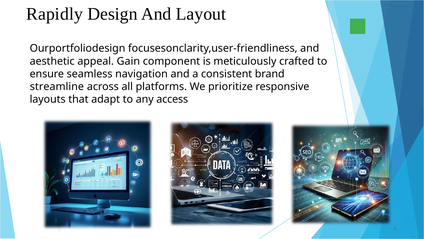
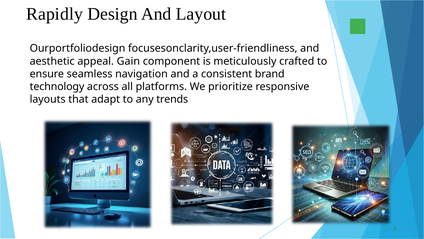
streamline: streamline -> technology (57, 87)
access: access -> trends (172, 99)
